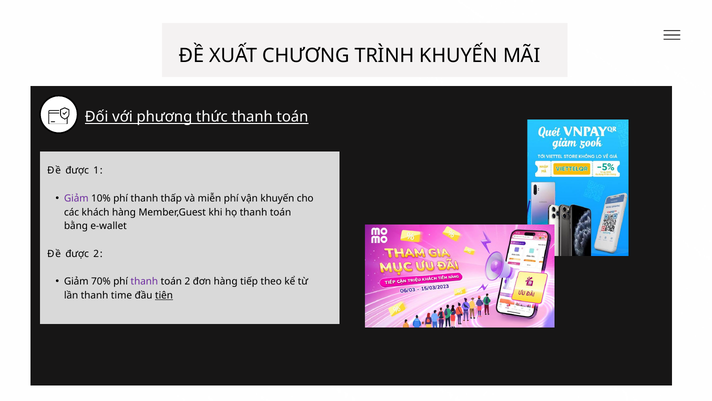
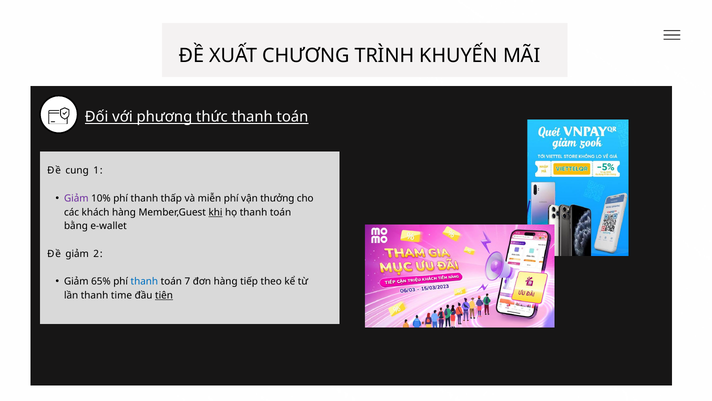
được: được -> cung (77, 170)
vận khuyến: khuyến -> thưởng (277, 198)
khi underline: none -> present (215, 212)
được: được -> giảm (77, 254)
70%: 70% -> 65% (101, 281)
thanh colour: purple -> blue (144, 281)
toán 2: 2 -> 7 (187, 281)
